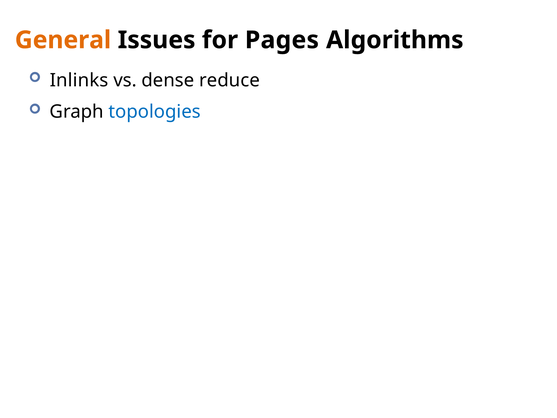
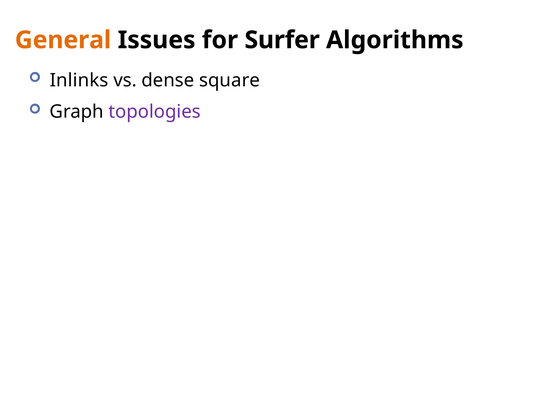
Pages: Pages -> Surfer (282, 40)
reduce: reduce -> square (230, 80)
topologies colour: blue -> purple (155, 112)
